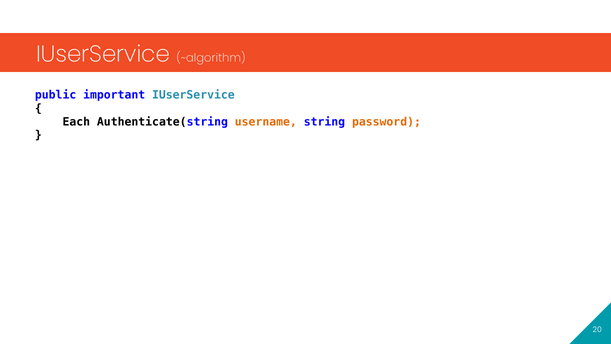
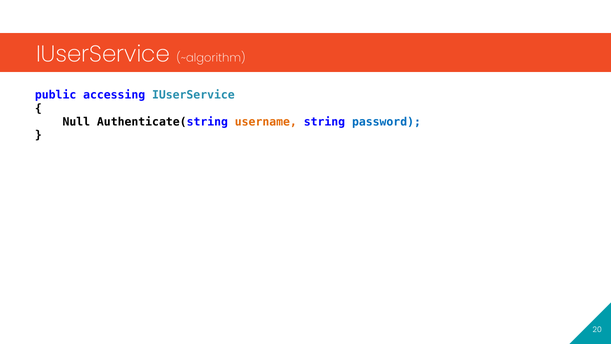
important: important -> accessing (114, 95)
Each: Each -> Null (76, 122)
password colour: orange -> blue (386, 122)
